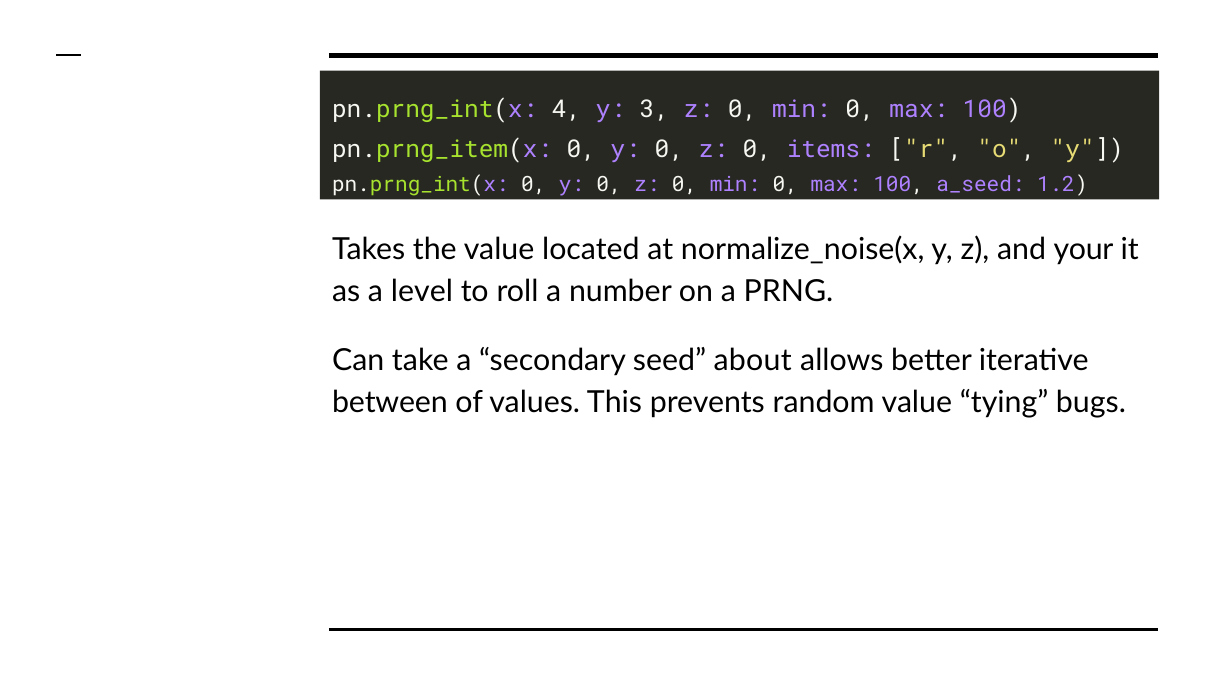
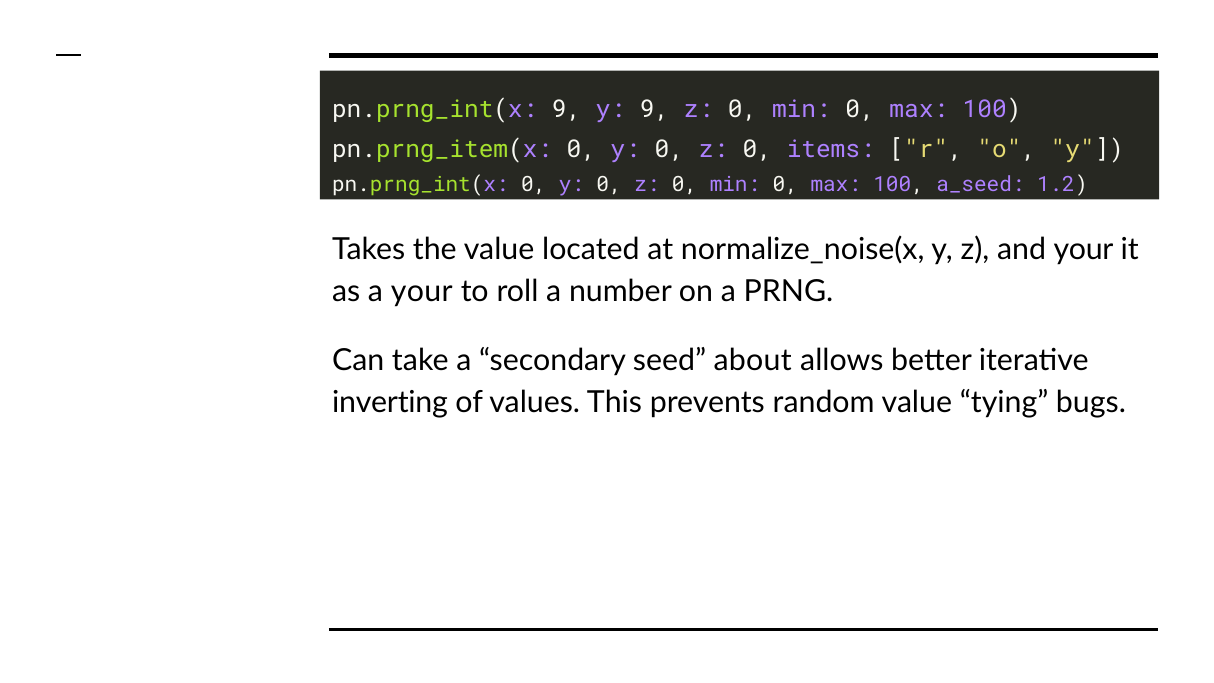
pn.prng_int(x 4: 4 -> 9 (567, 110)
y 3: 3 -> 9 (655, 110)
a level: level -> your (422, 292)
between: between -> inverting (390, 402)
